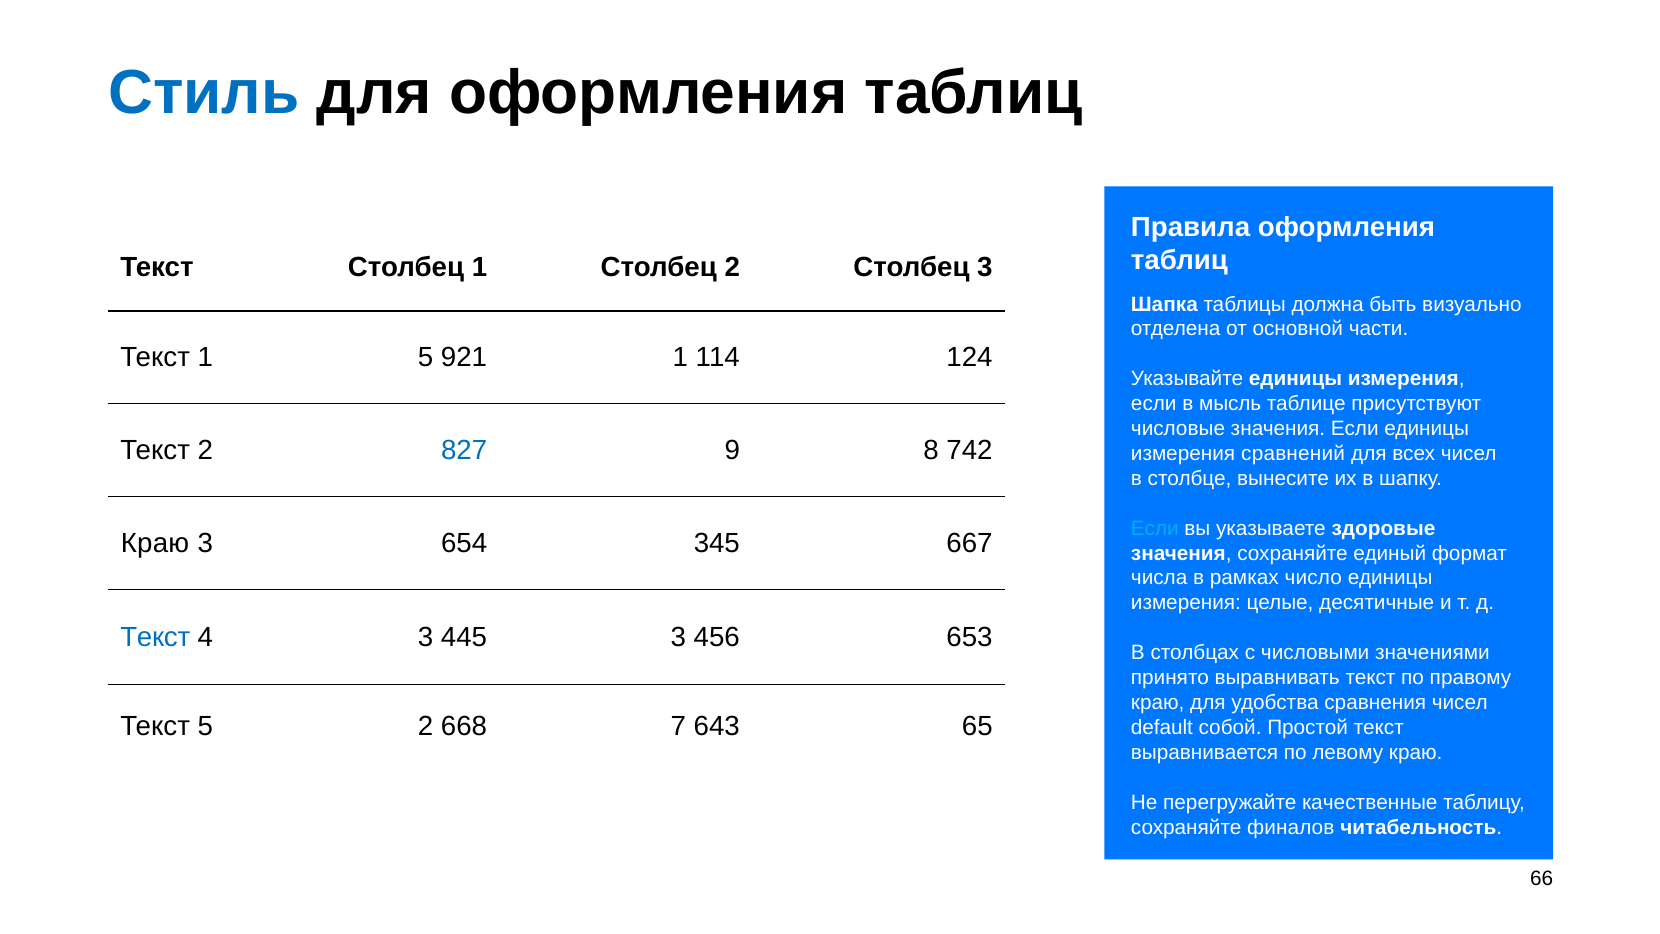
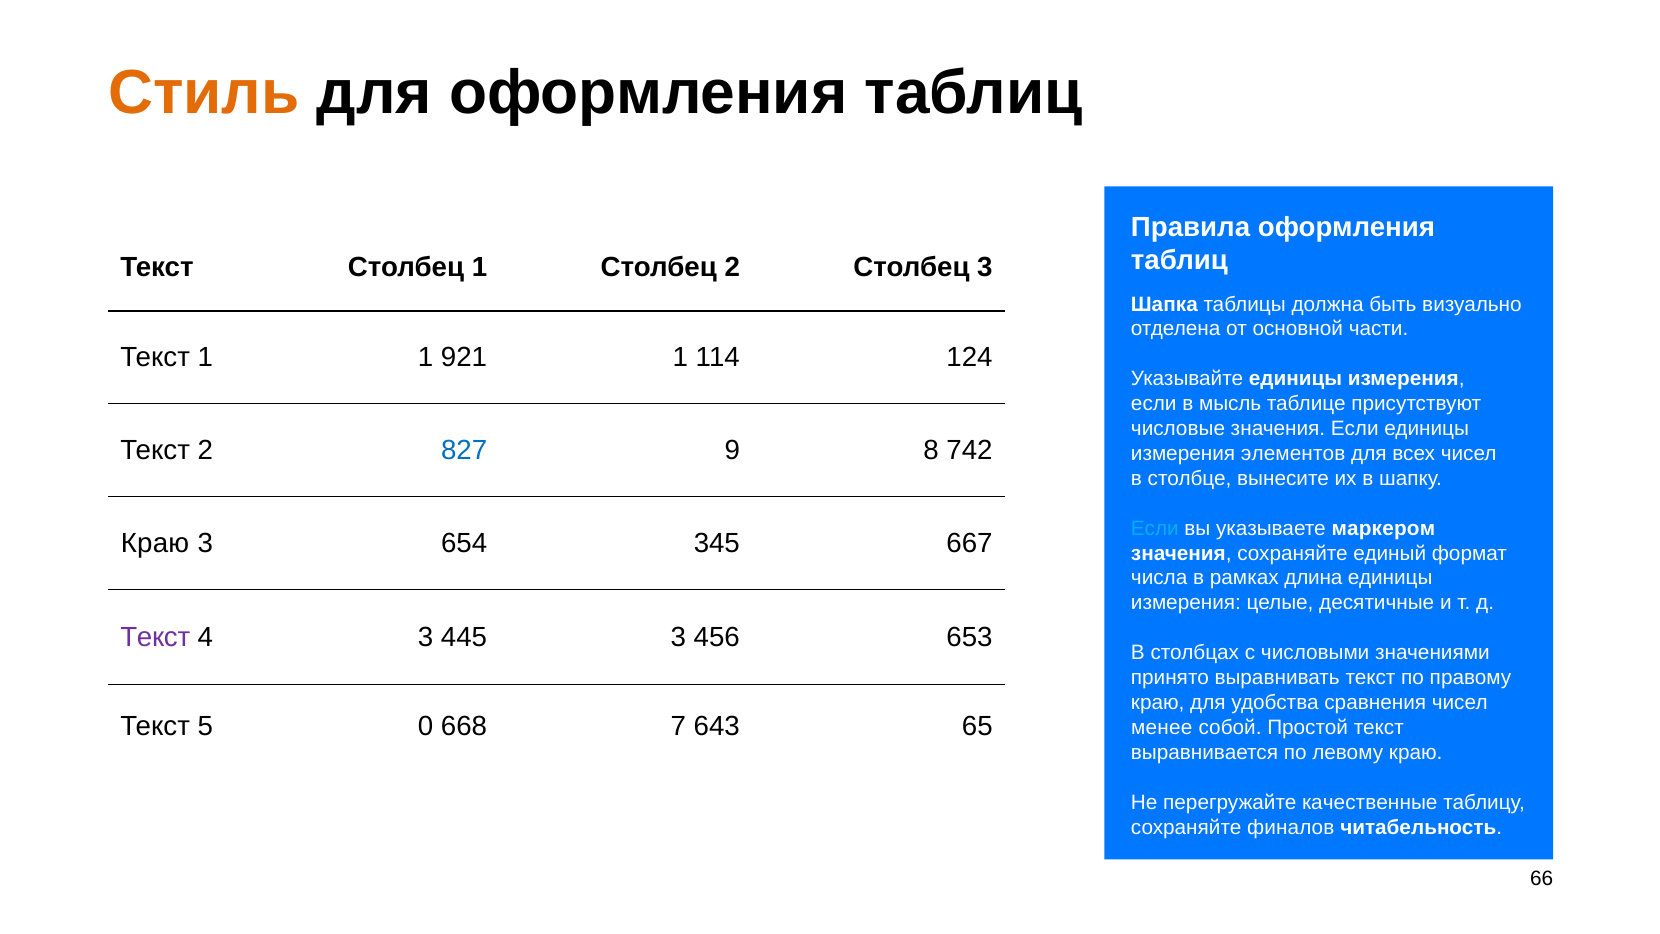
Стиль colour: blue -> orange (204, 92)
1 5: 5 -> 1 (426, 358)
сравнений: сравнений -> элементов (1293, 454)
здоровые: здоровые -> маркером (1383, 528)
число: число -> длина (1313, 578)
Текст colour: blue -> purple (155, 637)
5 2: 2 -> 0 (426, 727)
default: default -> менее (1162, 727)
